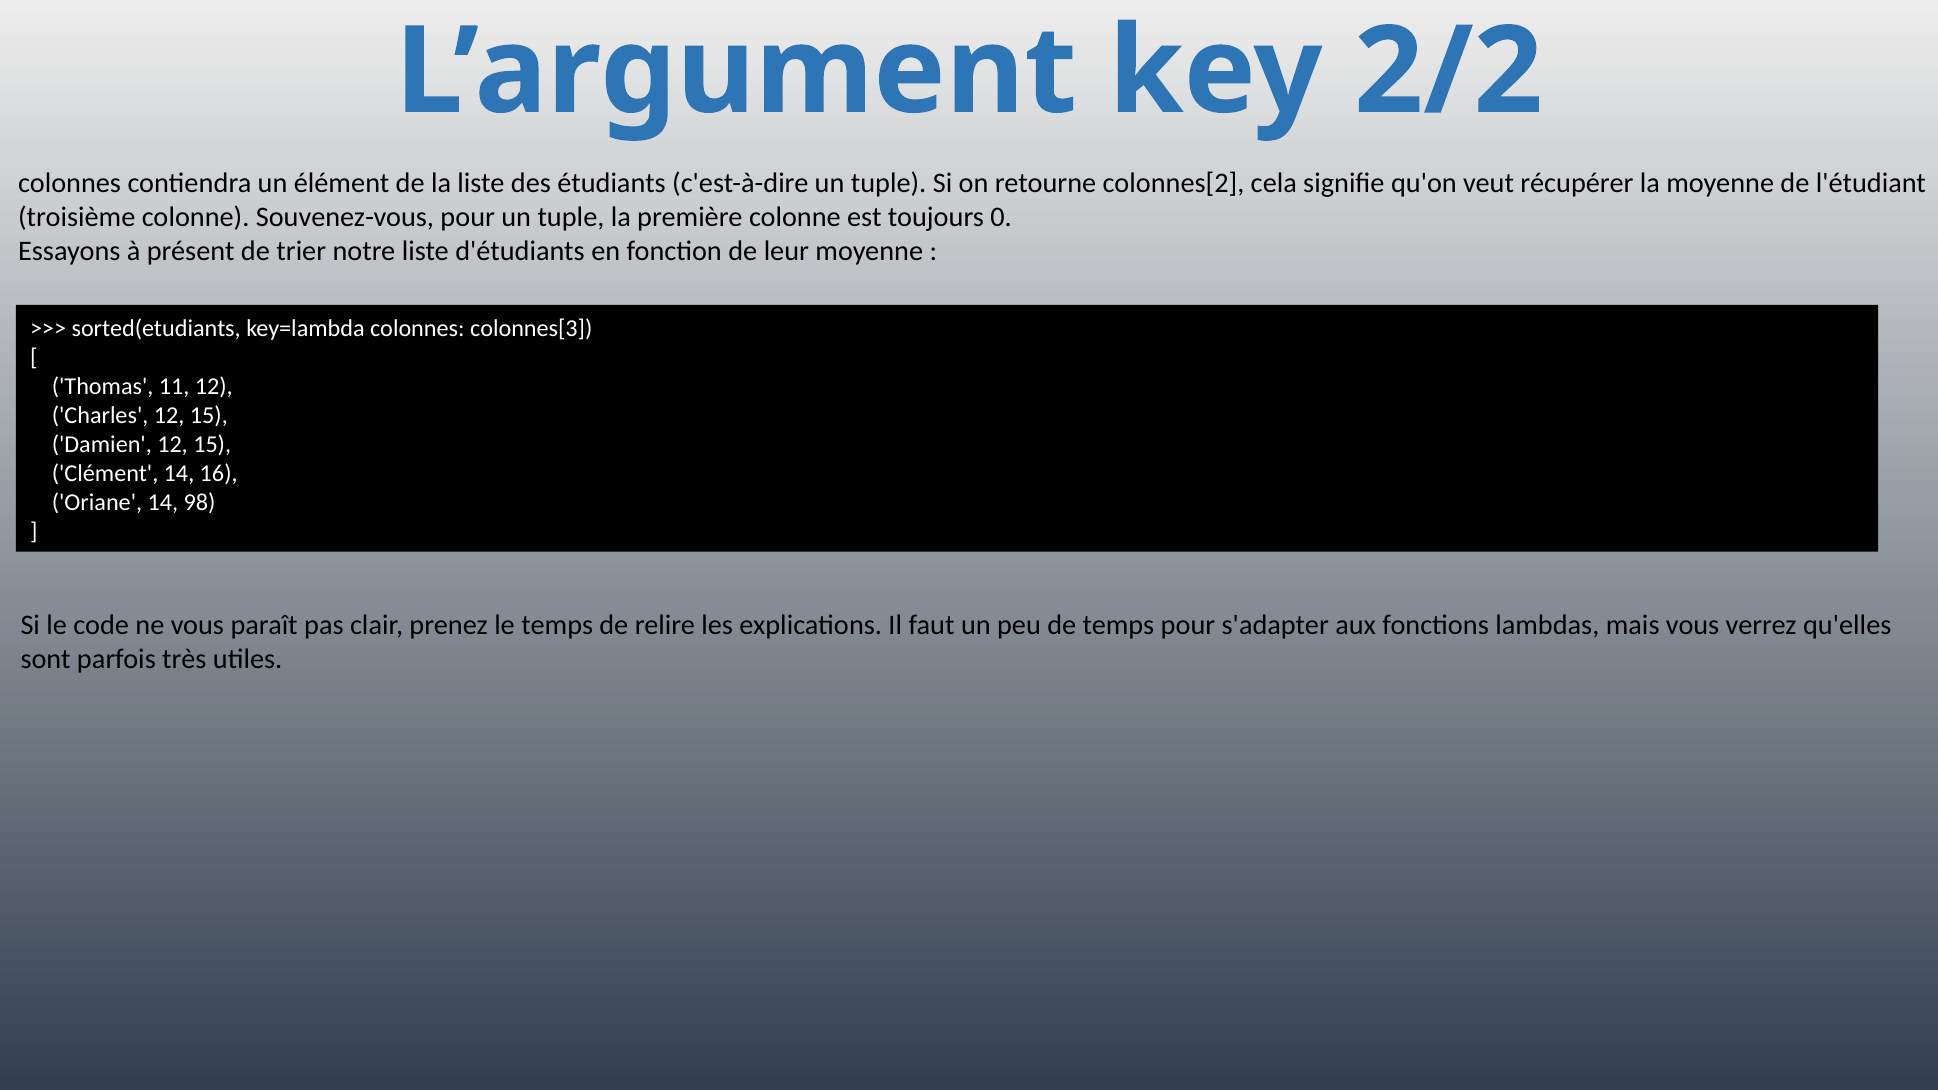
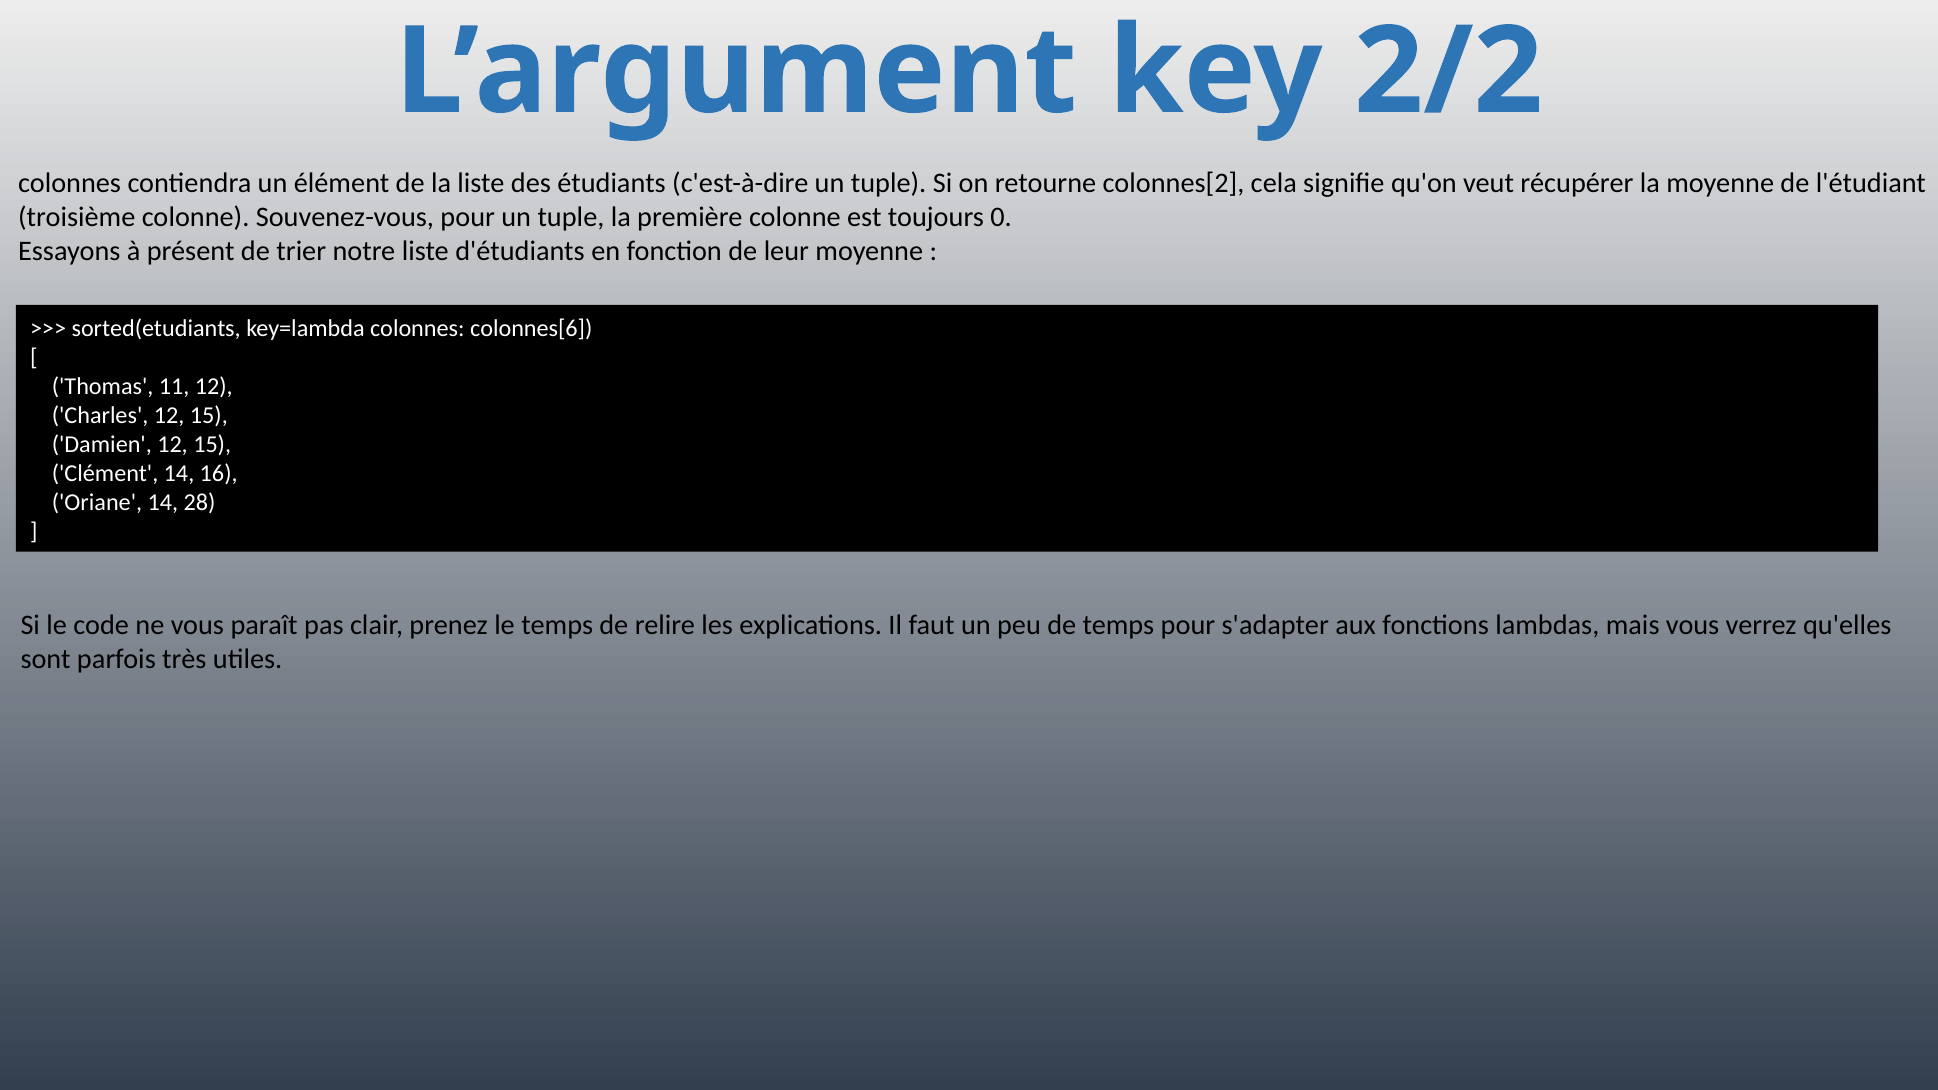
colonnes[3: colonnes[3 -> colonnes[6 (531, 328)
98: 98 -> 28 (200, 503)
